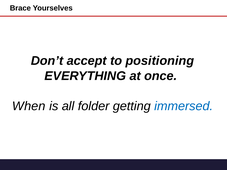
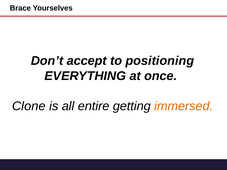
When: When -> Clone (29, 106)
folder: folder -> entire (94, 106)
immersed colour: blue -> orange (184, 106)
